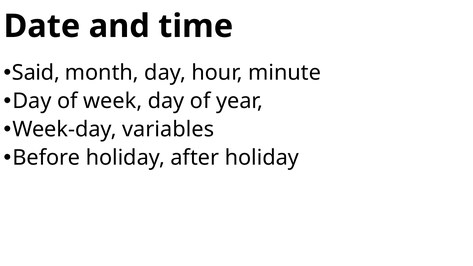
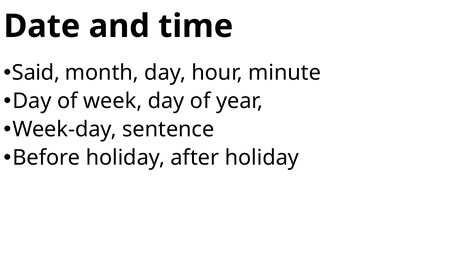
variables: variables -> sentence (168, 129)
